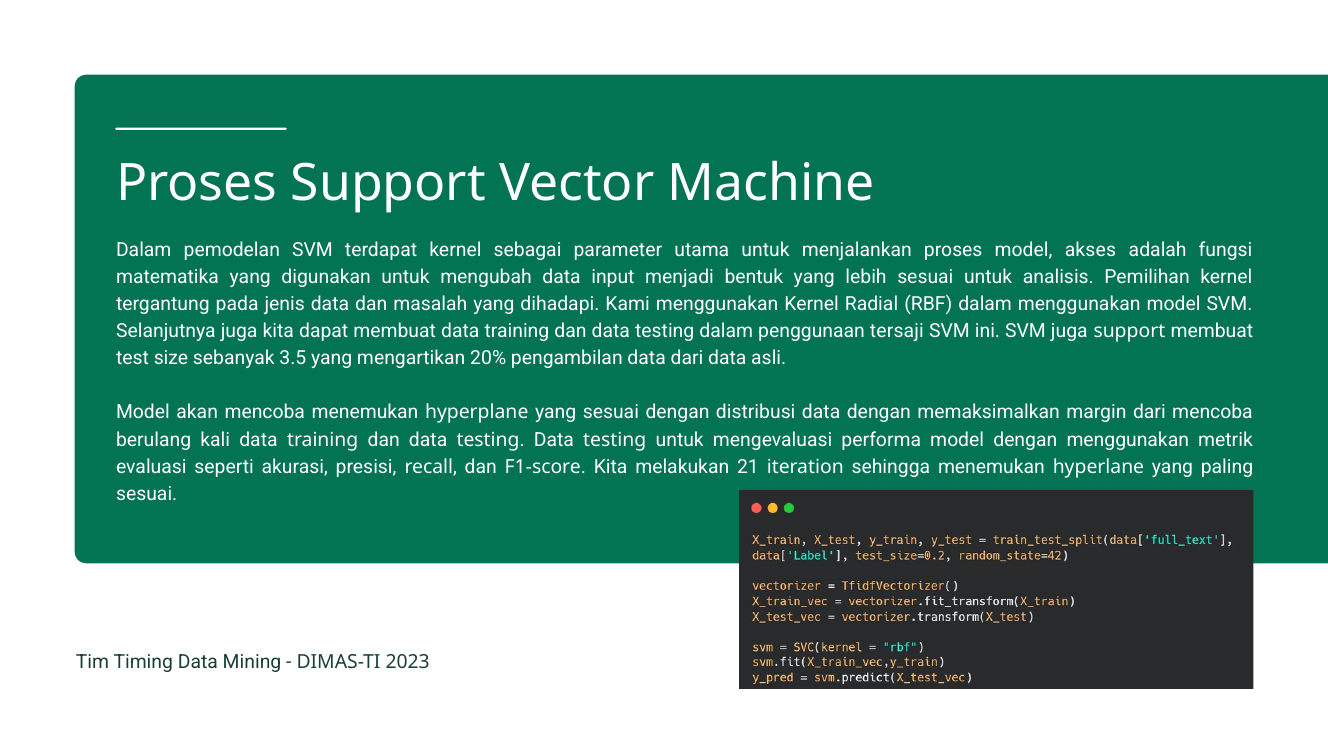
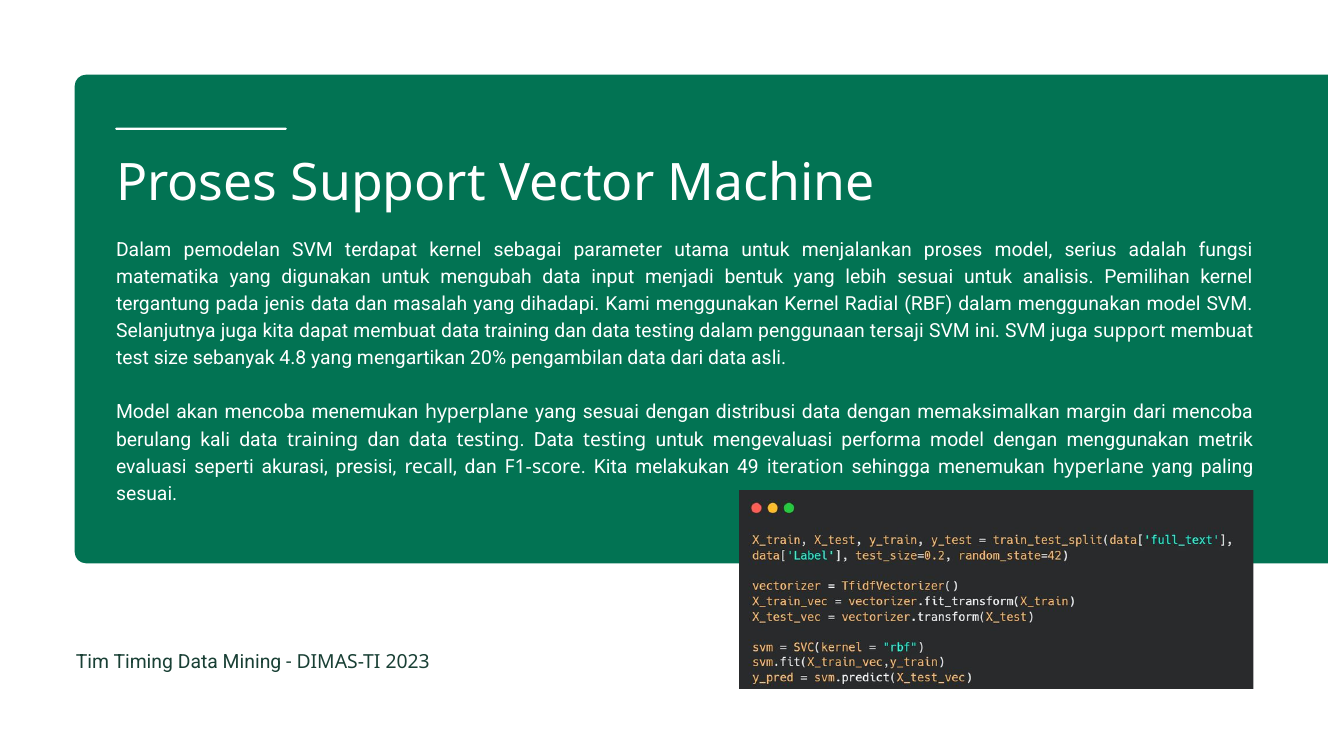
akses: akses -> serius (1091, 250)
3.5: 3.5 -> 4.8 (293, 358)
21: 21 -> 49 (748, 467)
